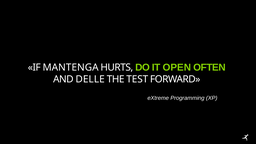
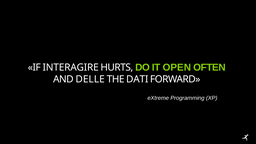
MANTENGA: MANTENGA -> INTERAGIRE (71, 67)
TEST: TEST -> DATI (137, 79)
